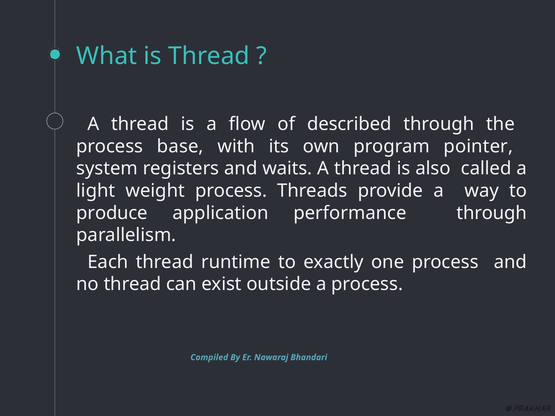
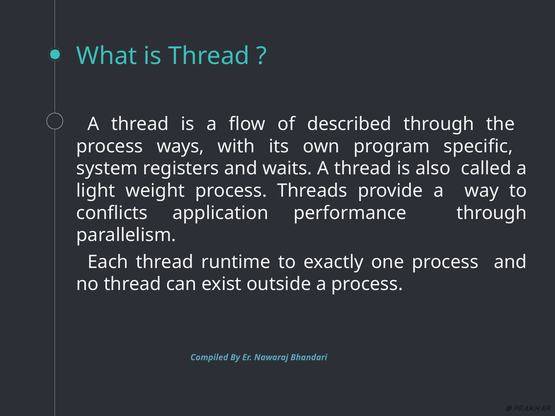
base: base -> ways (180, 146)
pointer: pointer -> specific (478, 146)
produce: produce -> conflicts (112, 213)
